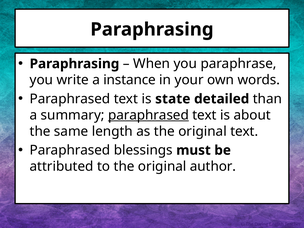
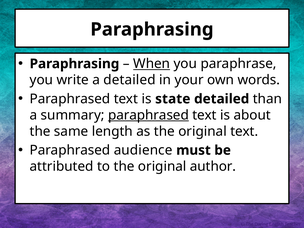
When underline: none -> present (152, 64)
a instance: instance -> detailed (129, 80)
blessings: blessings -> audience (143, 150)
